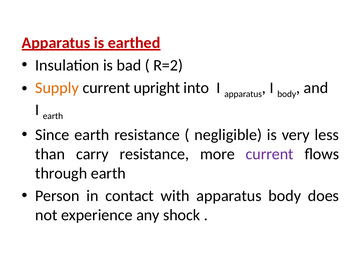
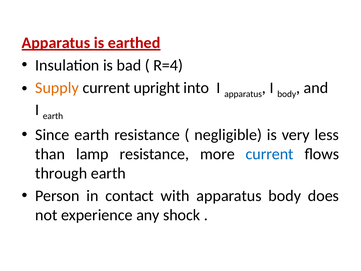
R=2: R=2 -> R=4 (168, 65)
carry: carry -> lamp (92, 154)
current colour: purple -> blue (270, 154)
